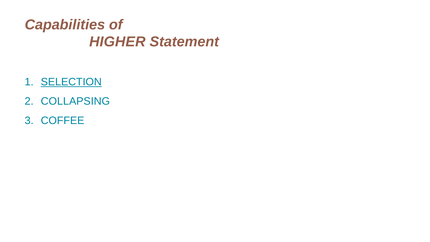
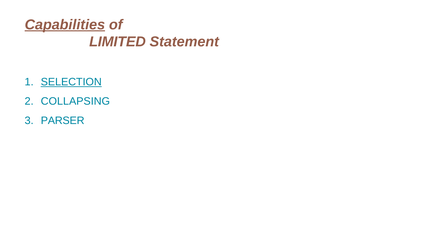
Capabilities underline: none -> present (65, 25)
HIGHER: HIGHER -> LIMITED (117, 42)
COFFEE: COFFEE -> PARSER (63, 121)
